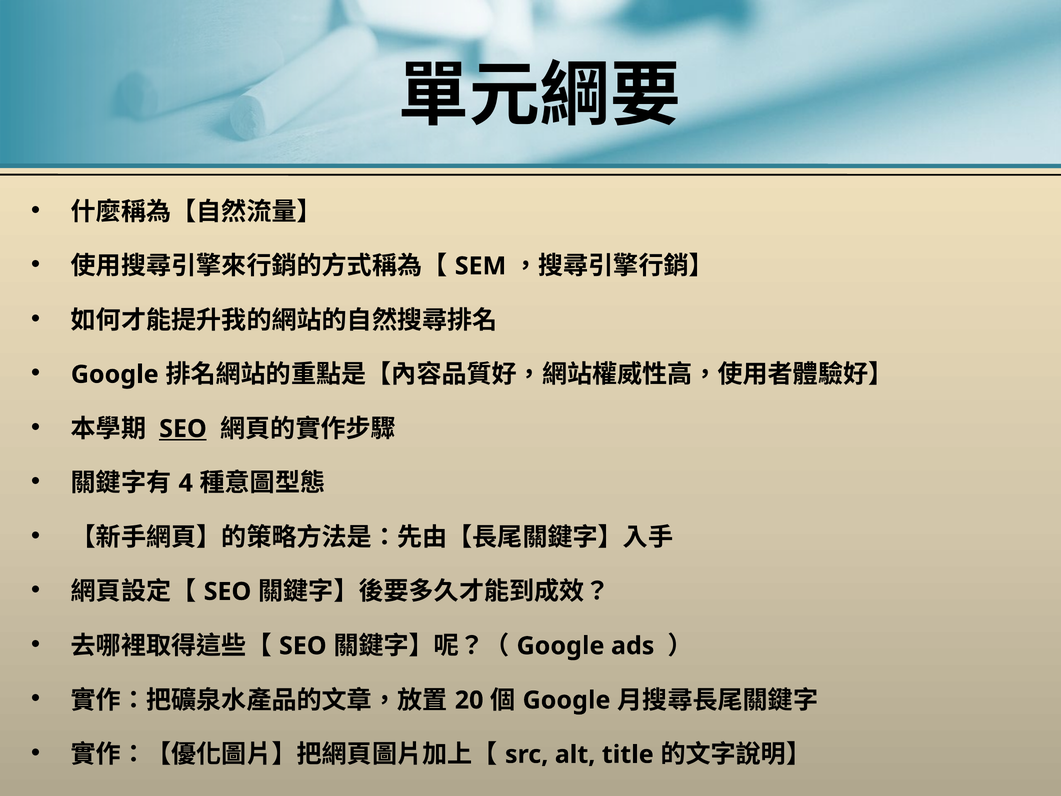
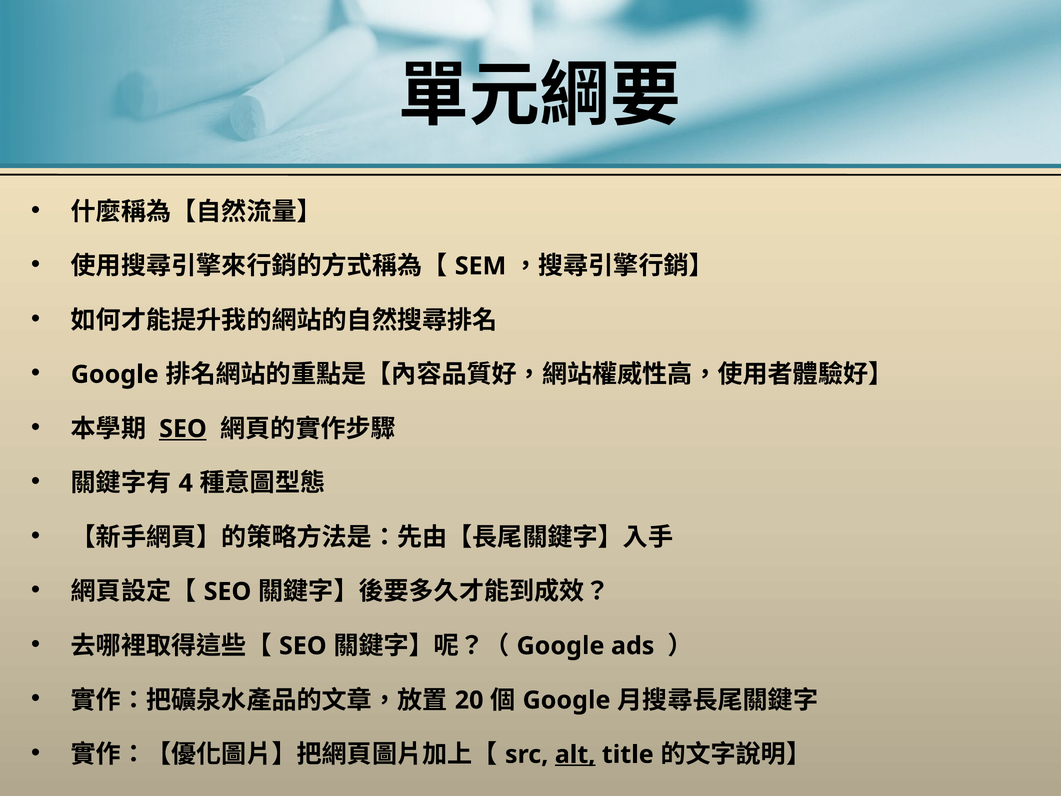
alt underline: none -> present (575, 754)
